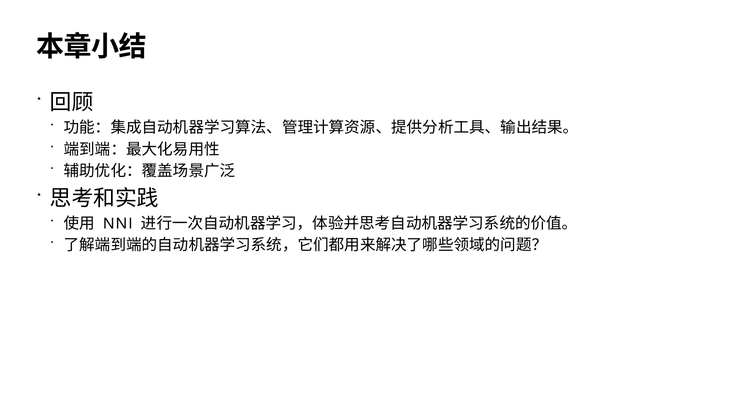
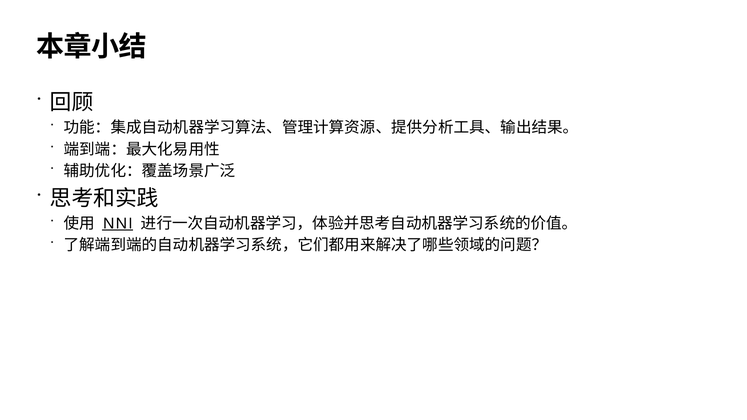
NNI underline: none -> present (118, 224)
